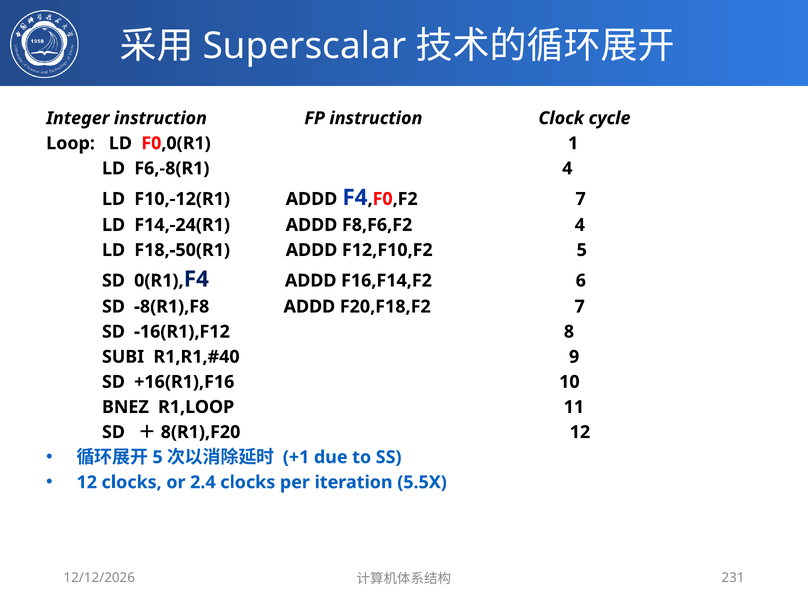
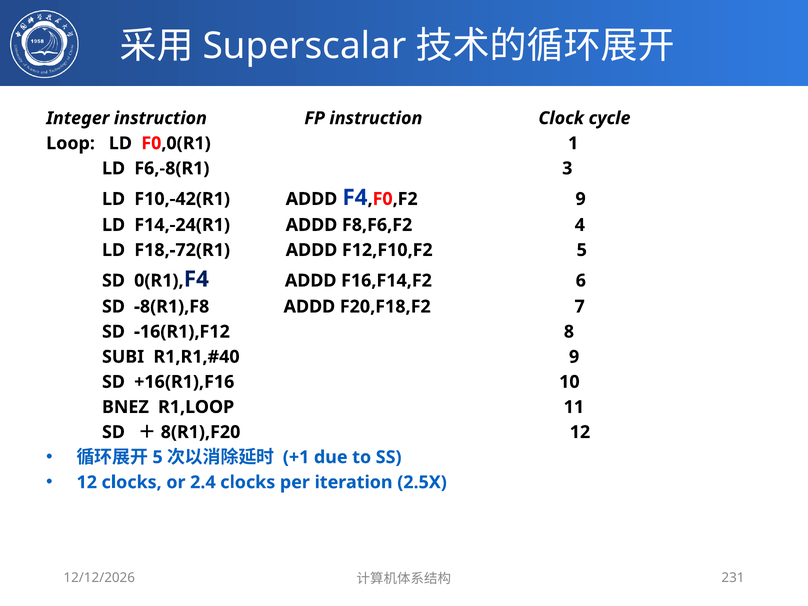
F6,-8(R1 4: 4 -> 3 (567, 168)
F10,-12(R1: F10,-12(R1 -> F10,-42(R1 (182, 199)
F4,F0,F2 7: 7 -> 9 (581, 199)
F18,-50(R1: F18,-50(R1 -> F18,-72(R1 (182, 250)
5.5X: 5.5X -> 2.5X (422, 482)
